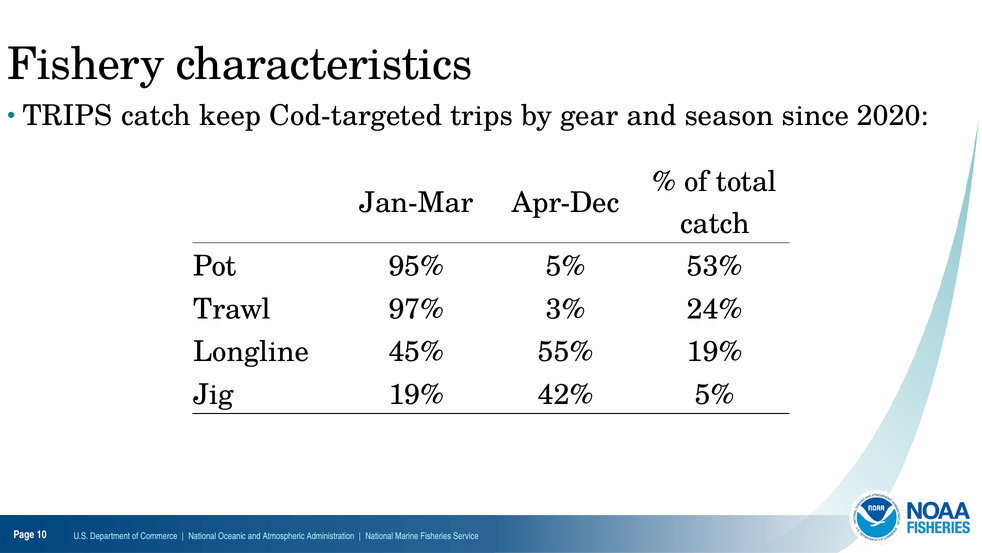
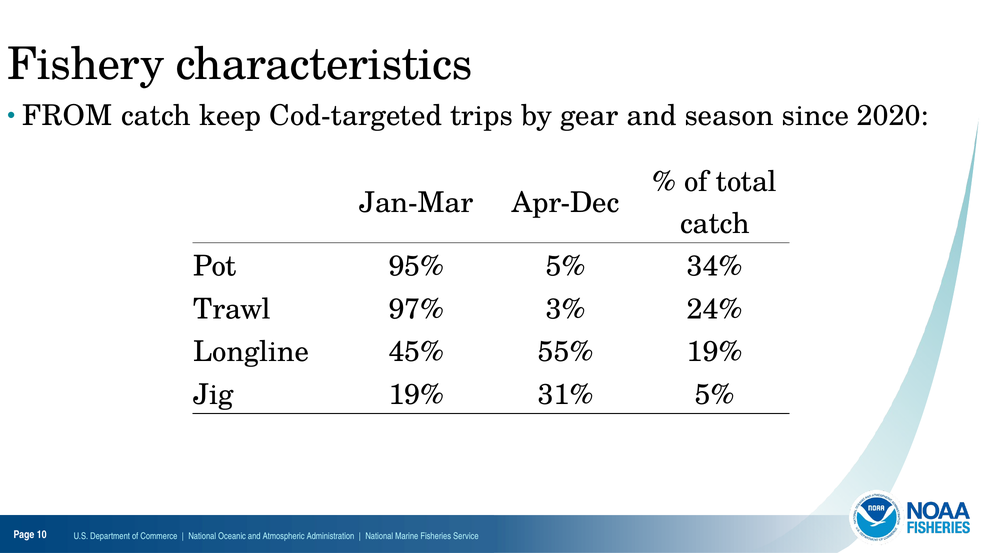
TRIPS: TRIPS -> FROM (67, 116)
53%: 53% -> 34% (715, 266)
42%: 42% -> 31% (566, 394)
